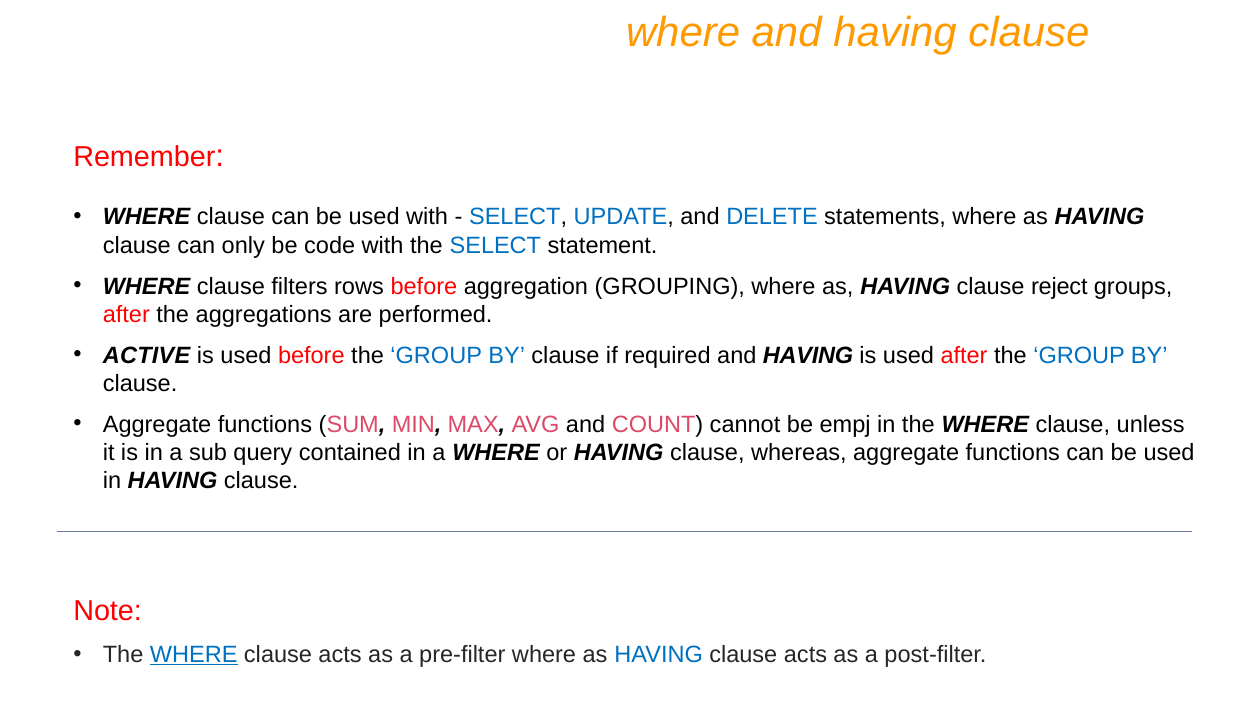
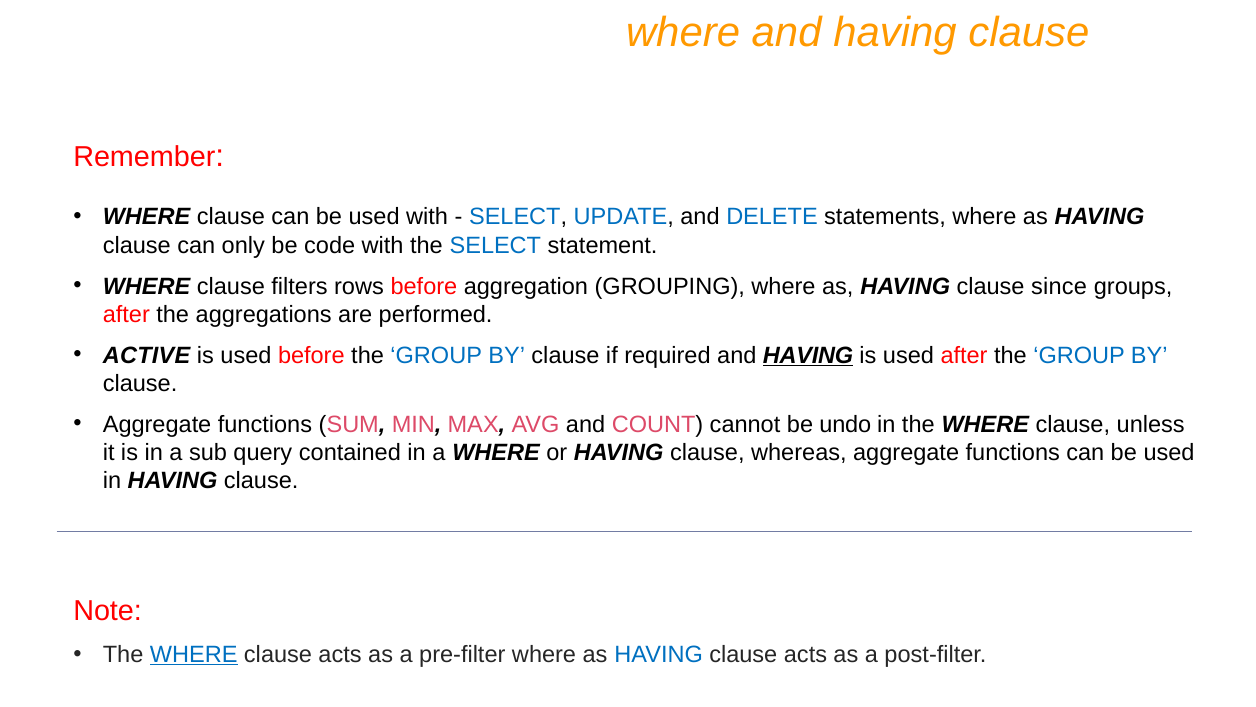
reject: reject -> since (1059, 286)
HAVING underline: none -> present (808, 355)
empj: empj -> undo (845, 424)
